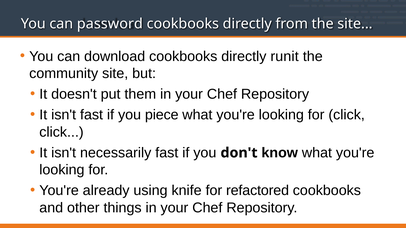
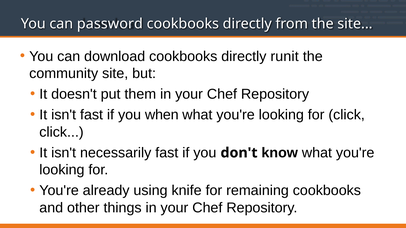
piece: piece -> when (162, 115)
refactored: refactored -> remaining (257, 191)
